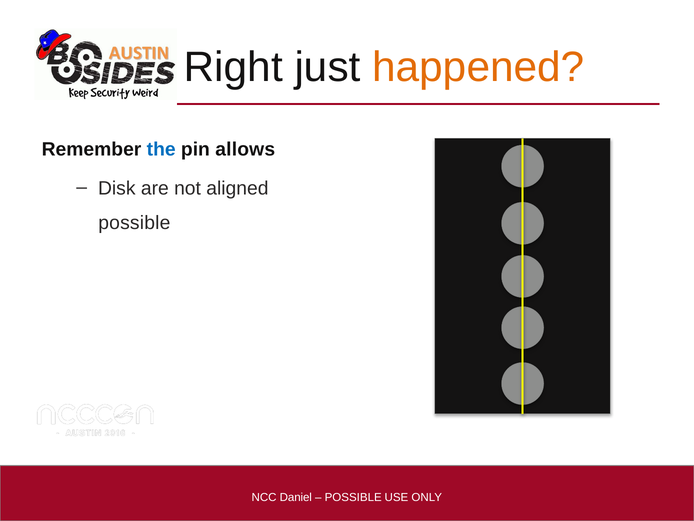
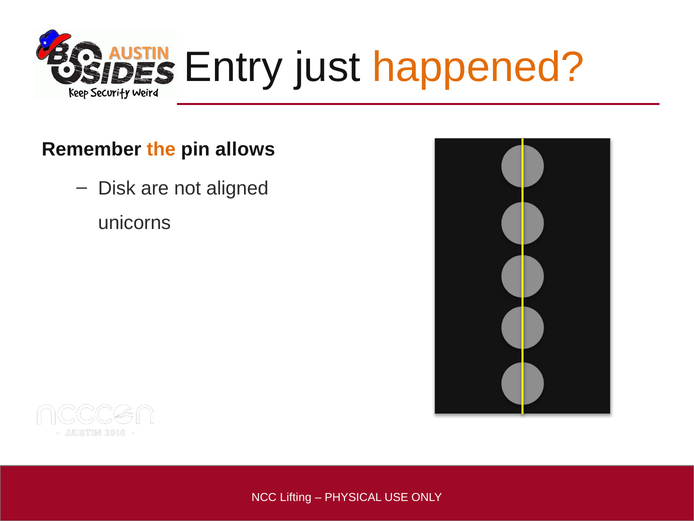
Right: Right -> Entry (233, 67)
the colour: blue -> orange (161, 149)
possible: possible -> unicorns (134, 223)
Daniel: Daniel -> Lifting (296, 497)
POSSIBLE: POSSIBLE -> PHYSICAL (353, 497)
